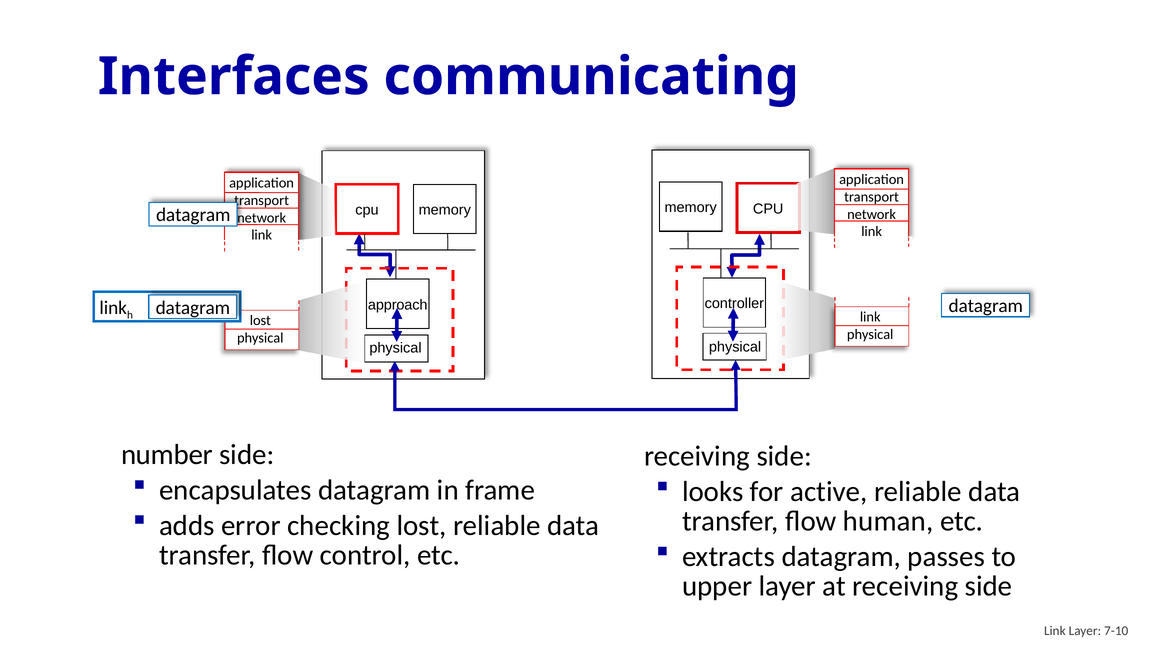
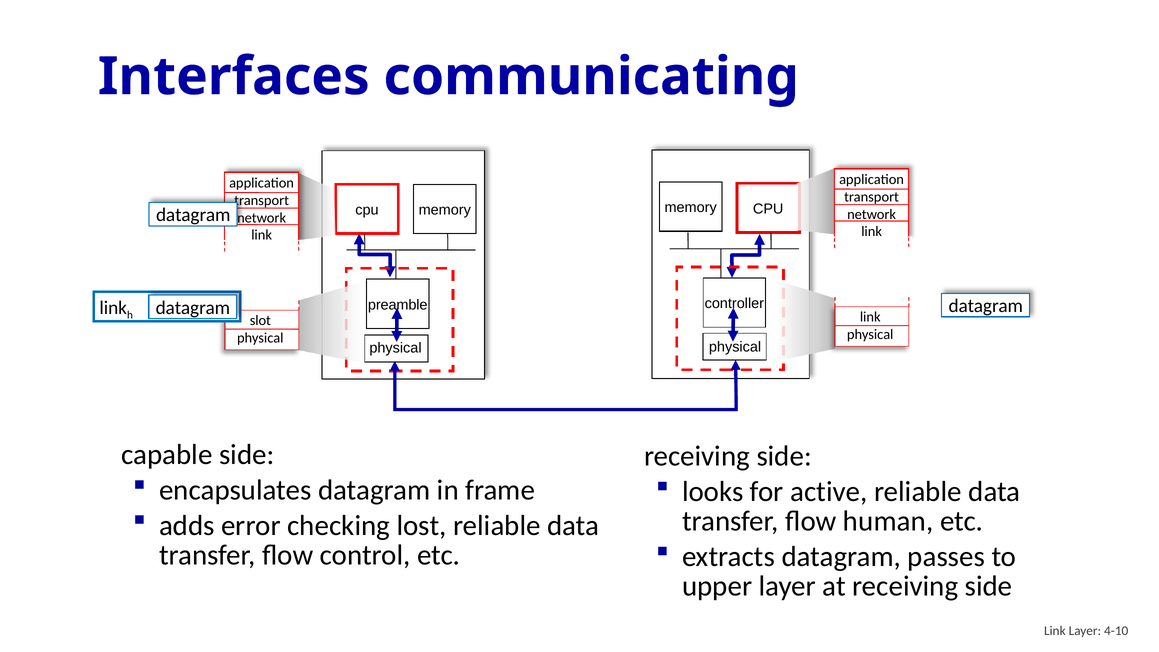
approach: approach -> preamble (398, 305)
lost: lost -> slot (260, 320)
number: number -> capable (167, 455)
7-10: 7-10 -> 4-10 (1116, 631)
